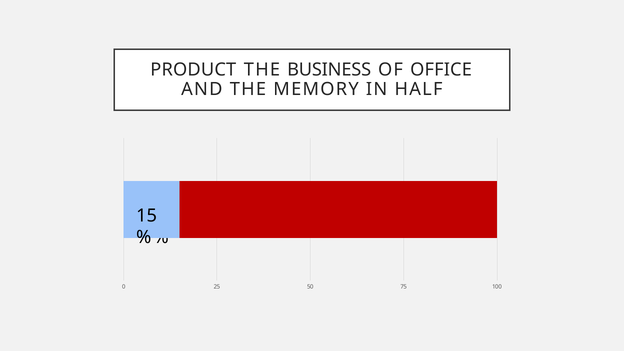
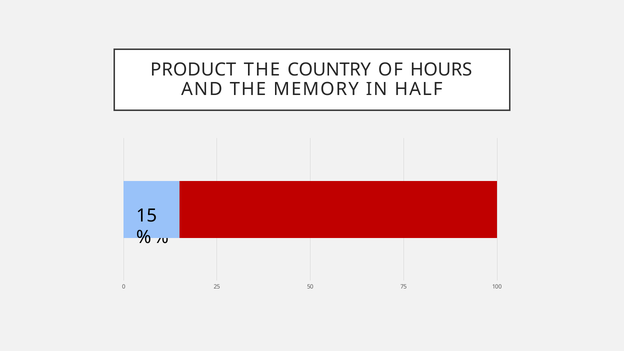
BUSINESS: BUSINESS -> COUNTRY (329, 70)
OFFICE: OFFICE -> HOURS (441, 70)
